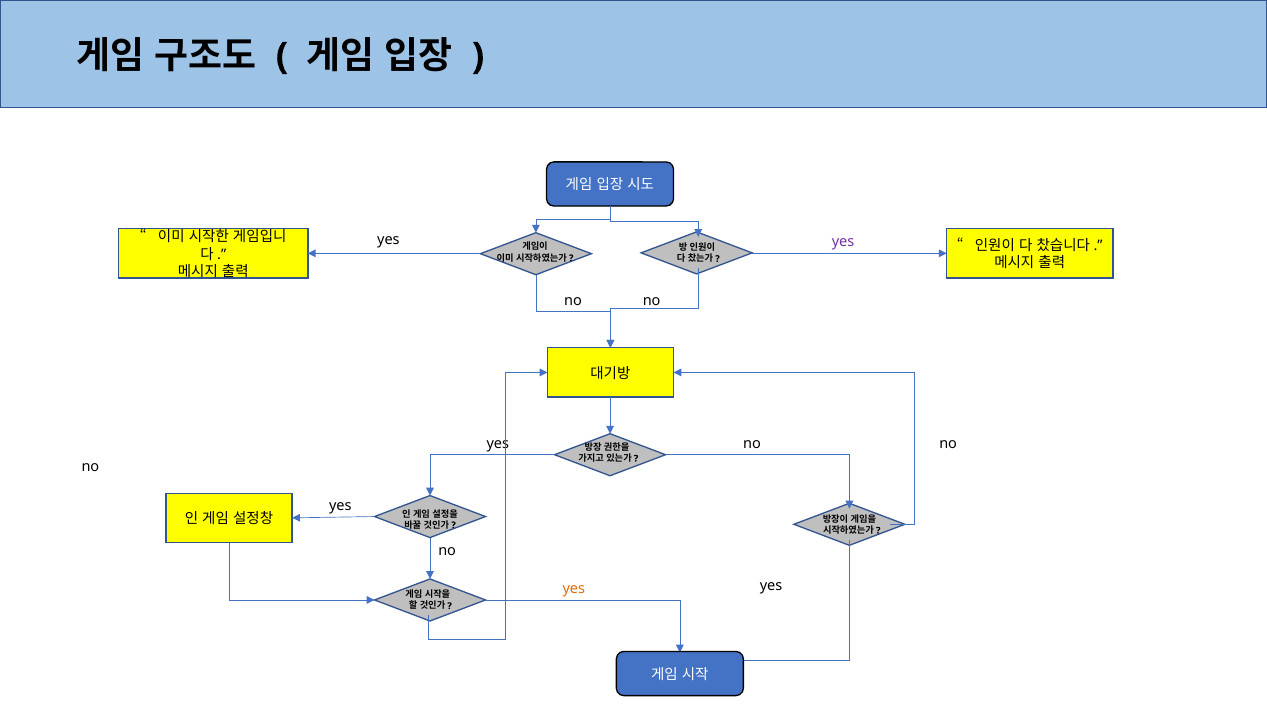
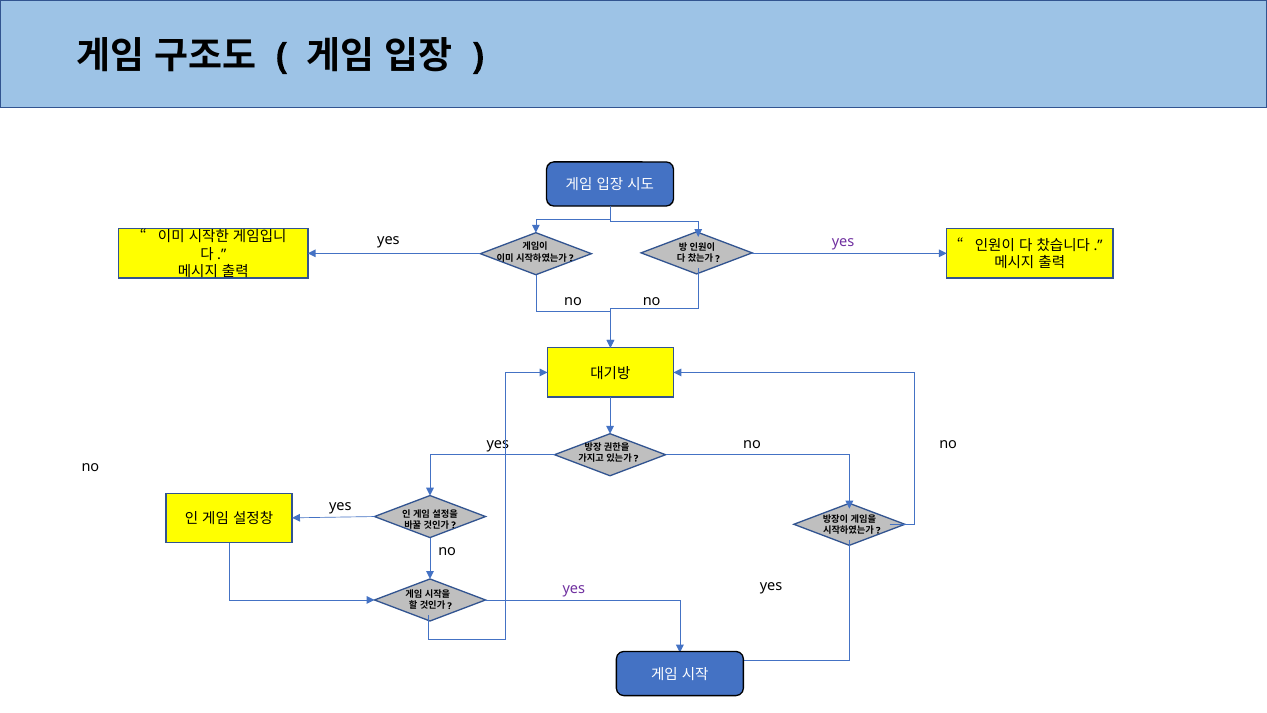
yes colour: orange -> purple (574, 588)
